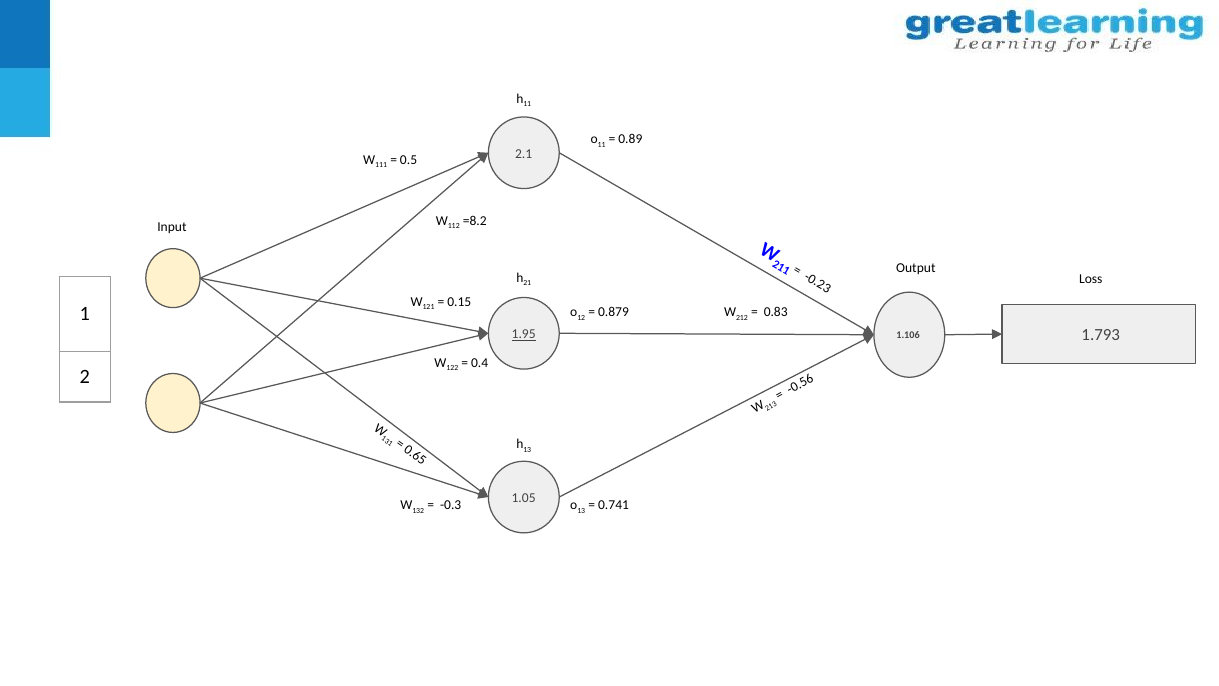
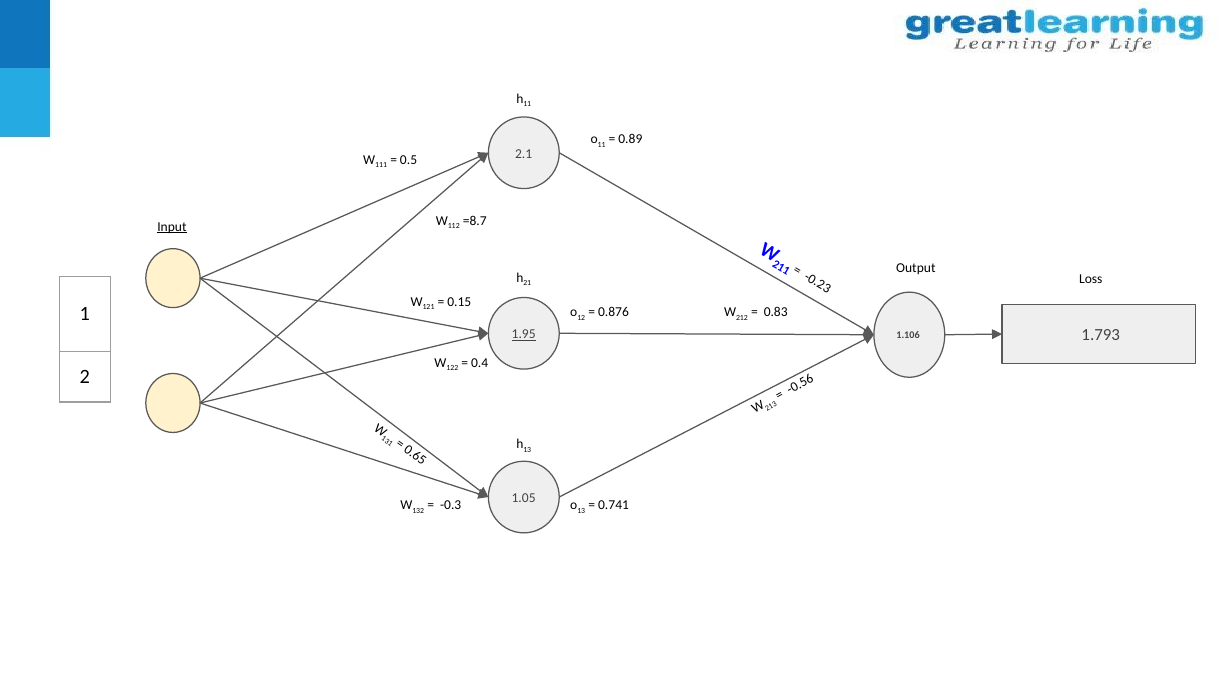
=8.2: =8.2 -> =8.7 (475, 221)
Input underline: none -> present (172, 227)
0.879: 0.879 -> 0.876 (613, 312)
